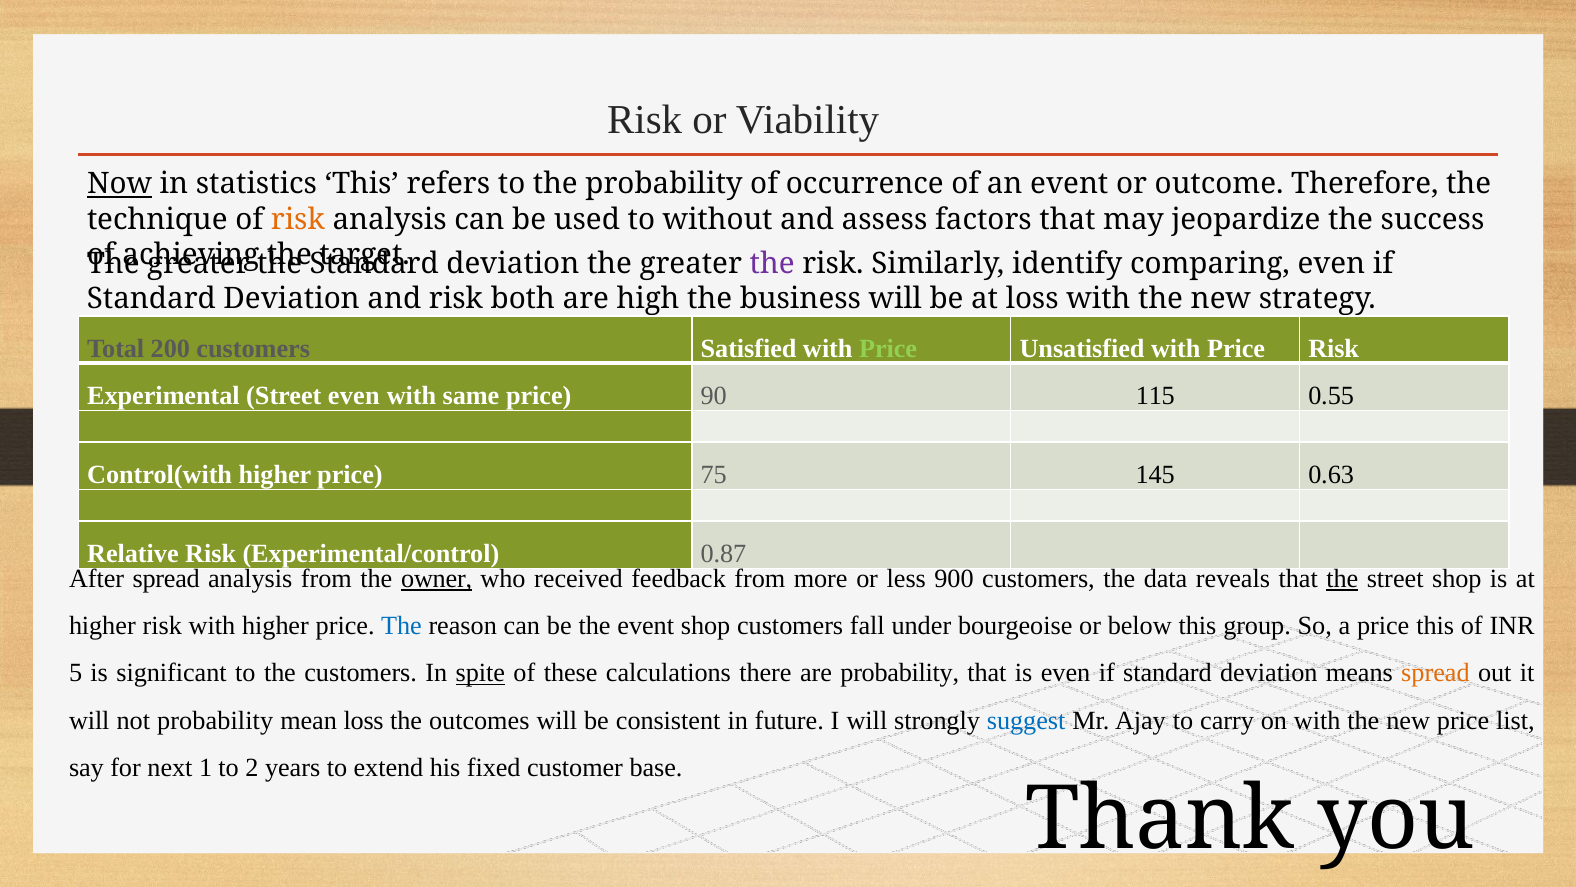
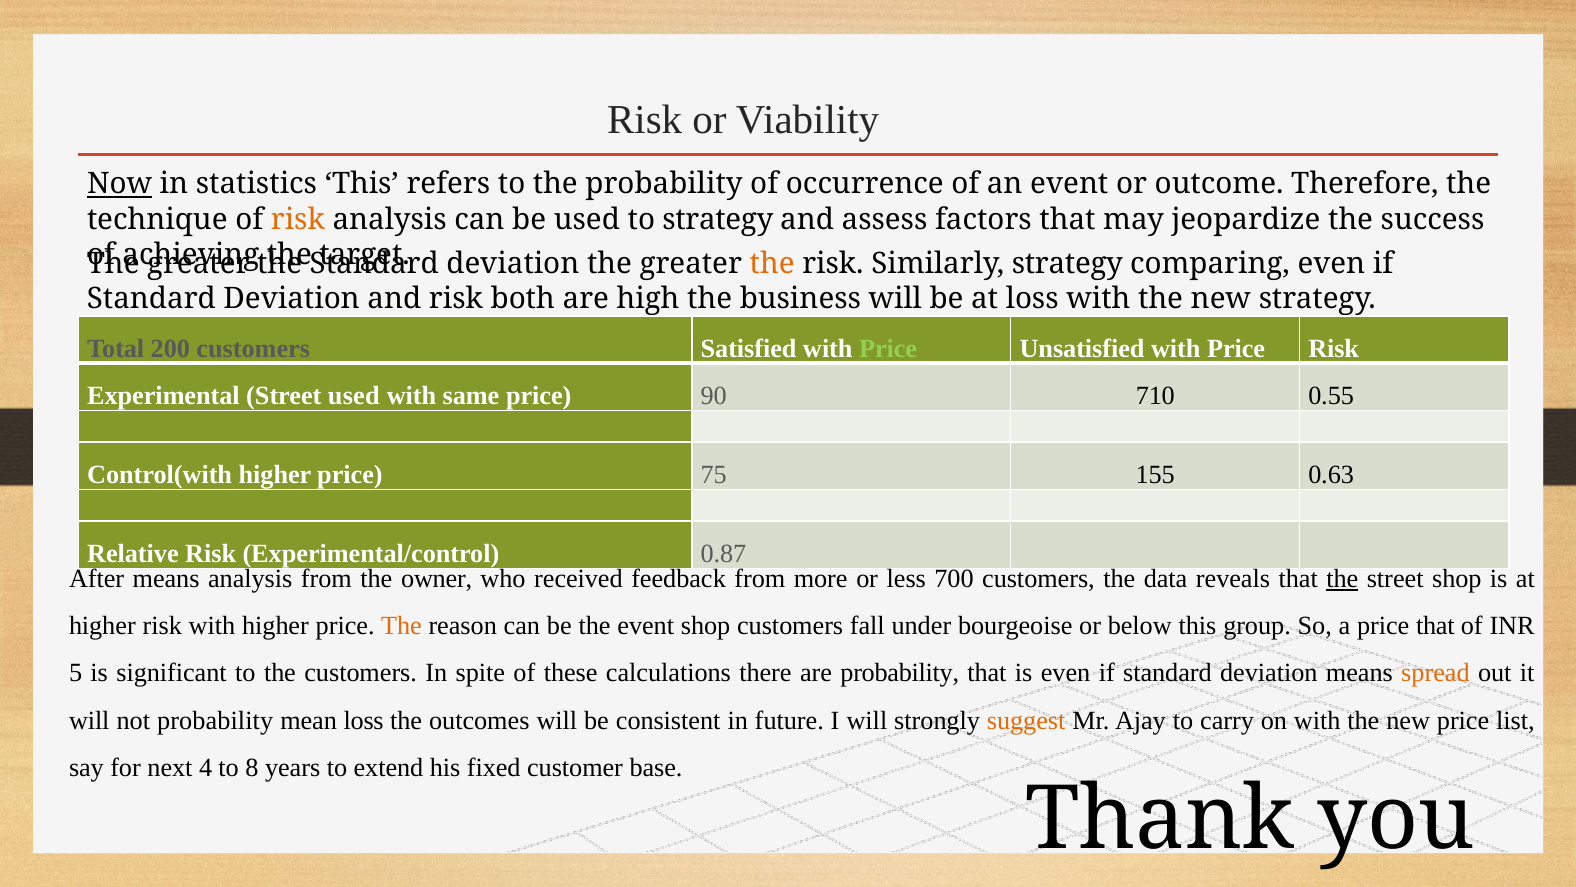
to without: without -> strategy (718, 219)
the colour: purple -> orange (772, 264)
Similarly identify: identify -> strategy (1067, 264)
Street even: even -> used (354, 396)
115: 115 -> 710 (1155, 396)
145: 145 -> 155 (1155, 475)
After spread: spread -> means (166, 578)
owner underline: present -> none (437, 578)
900: 900 -> 700 (954, 578)
The colour: blue -> orange (401, 626)
price this: this -> that (1435, 626)
spite underline: present -> none (480, 673)
suggest colour: blue -> orange (1026, 720)
1: 1 -> 4 (206, 767)
2: 2 -> 8 (252, 767)
